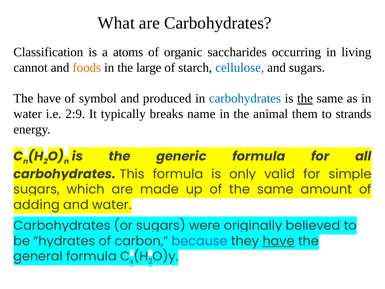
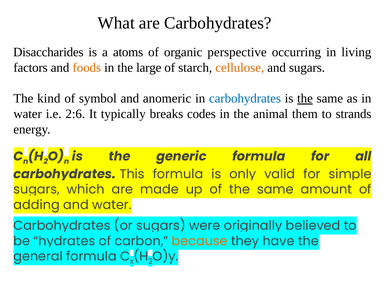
Classification: Classification -> Disaccharides (48, 52)
saccharides: saccharides -> perspective (237, 52)
cannot: cannot -> factors (31, 68)
cellulose colour: blue -> orange (240, 68)
The have: have -> kind (49, 98)
produced: produced -> anomeric (167, 98)
2:9: 2:9 -> 2:6 (75, 114)
name: name -> codes (201, 114)
because colour: blue -> orange (200, 241)
have underline: present -> none (279, 241)
